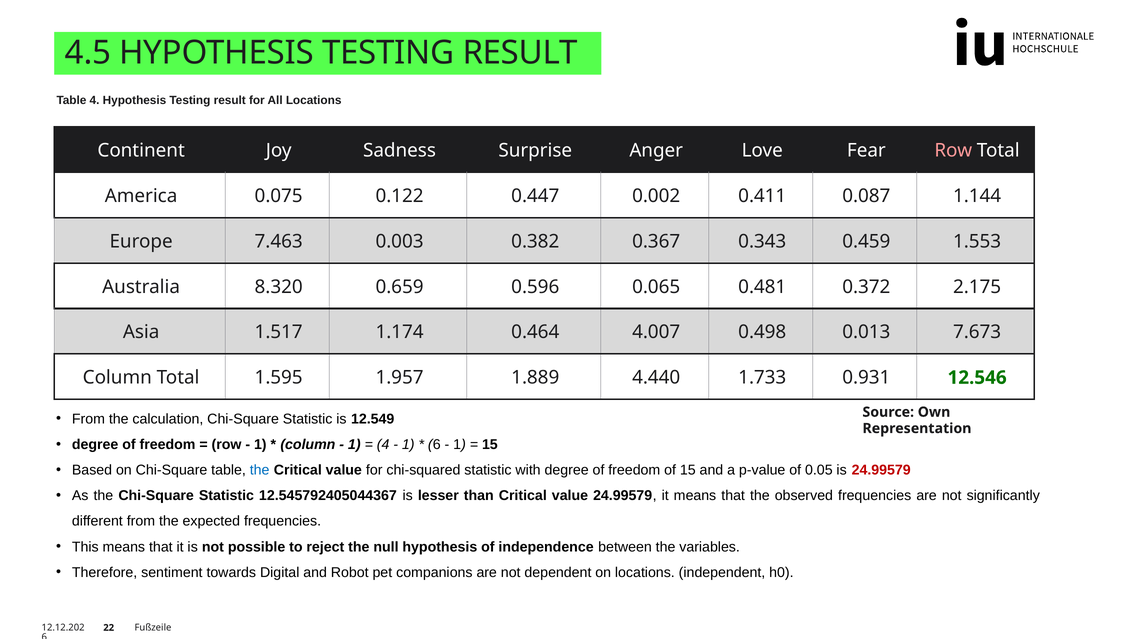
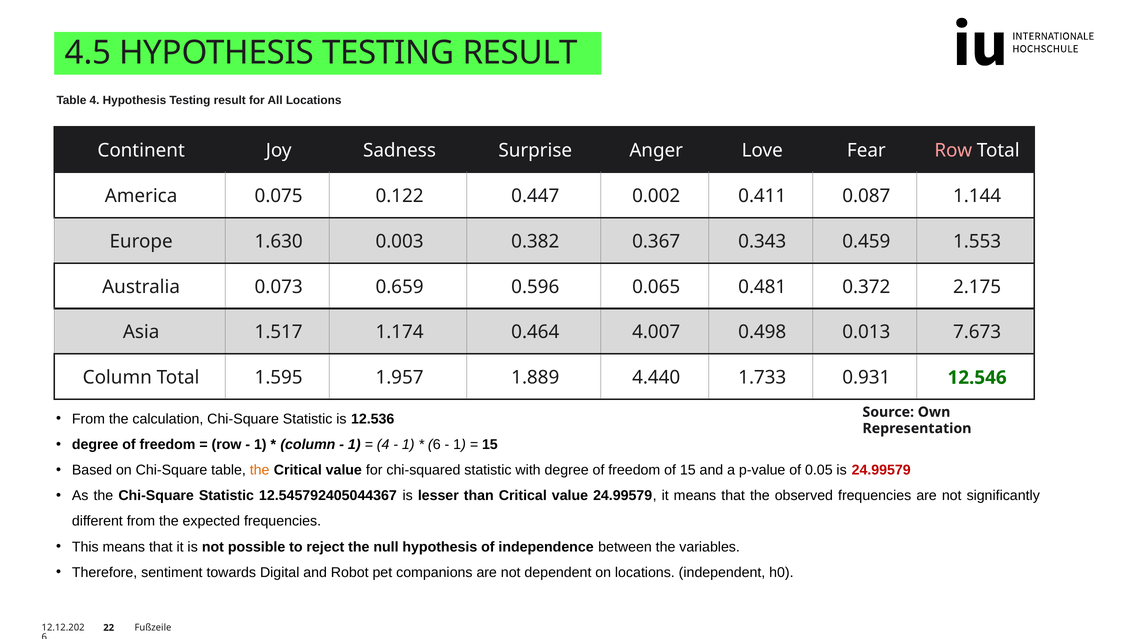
7.463: 7.463 -> 1.630 (279, 241)
8.320: 8.320 -> 0.073 (279, 287)
12.549: 12.549 -> 12.536 (373, 419)
the colour: blue -> orange (260, 470)
